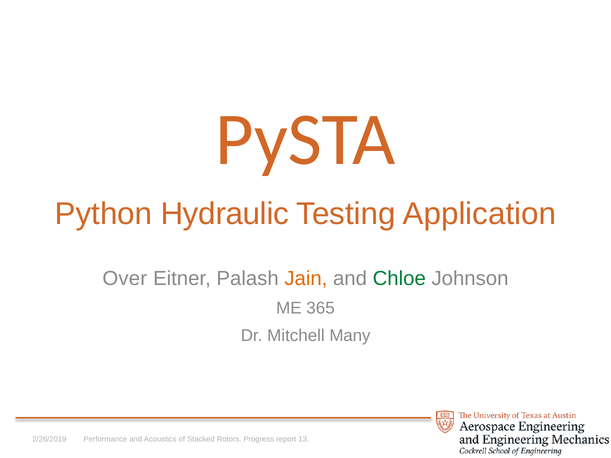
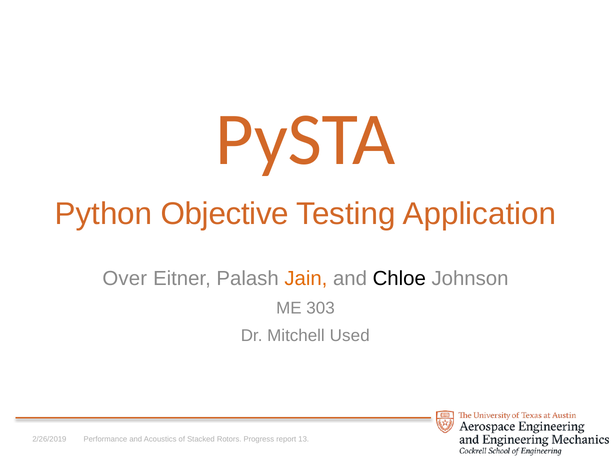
Hydraulic: Hydraulic -> Objective (225, 214)
Chloe colour: green -> black (399, 279)
365: 365 -> 303 (321, 308)
Many: Many -> Used (350, 336)
